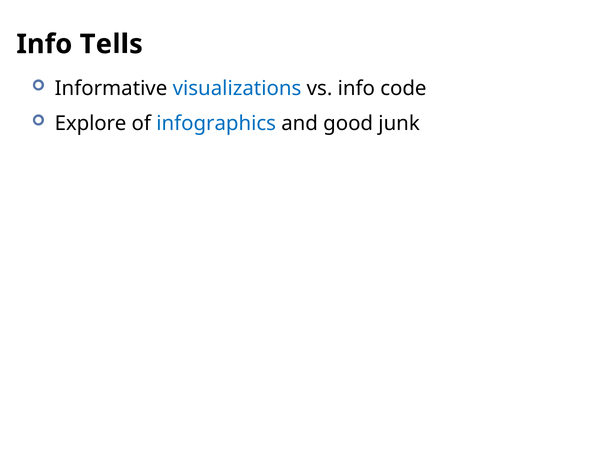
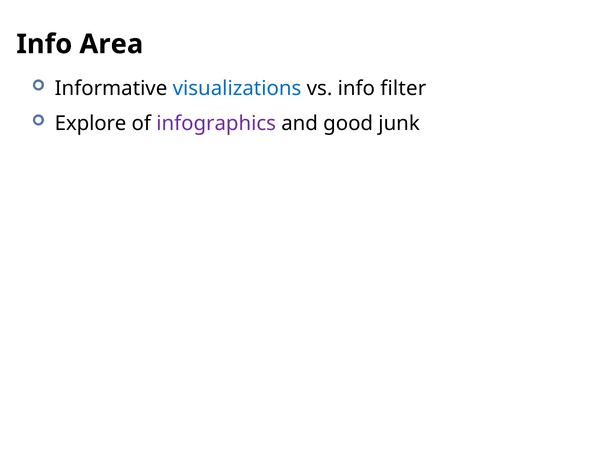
Tells: Tells -> Area (111, 44)
code: code -> filter (403, 88)
infographics colour: blue -> purple (216, 123)
